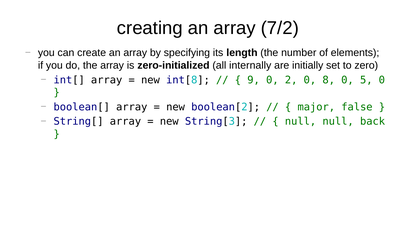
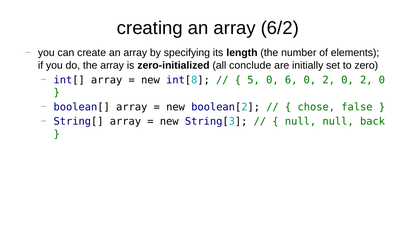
7/2: 7/2 -> 6/2 (280, 28)
internally: internally -> conclude (250, 65)
9: 9 -> 5 (254, 80)
2: 2 -> 6 (291, 80)
8: 8 -> 2 (329, 80)
5: 5 -> 2 (366, 80)
major: major -> chose (316, 107)
